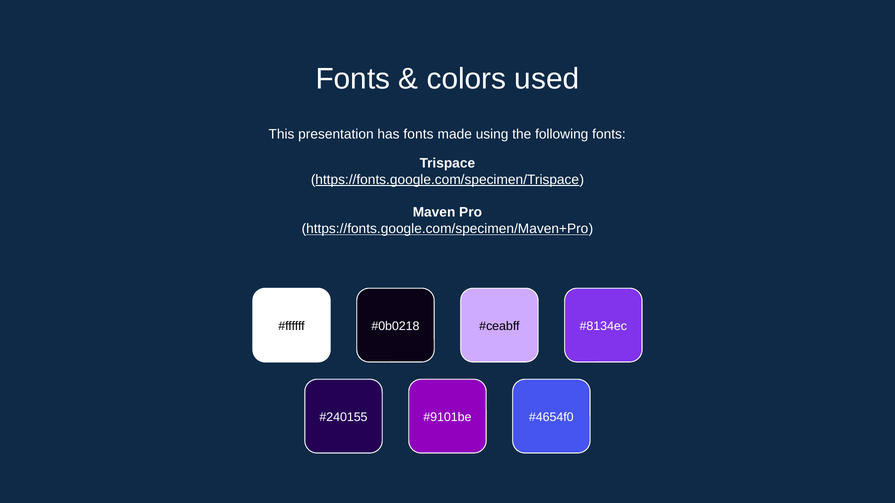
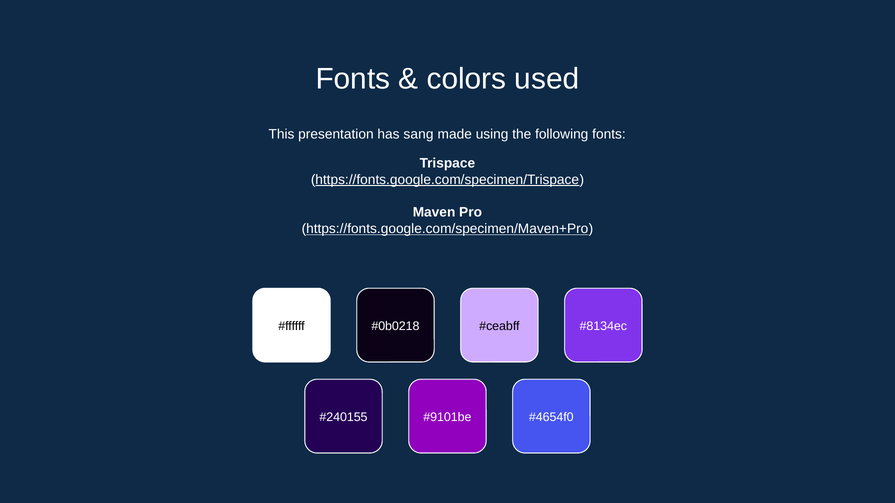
has fonts: fonts -> sang (418, 134)
